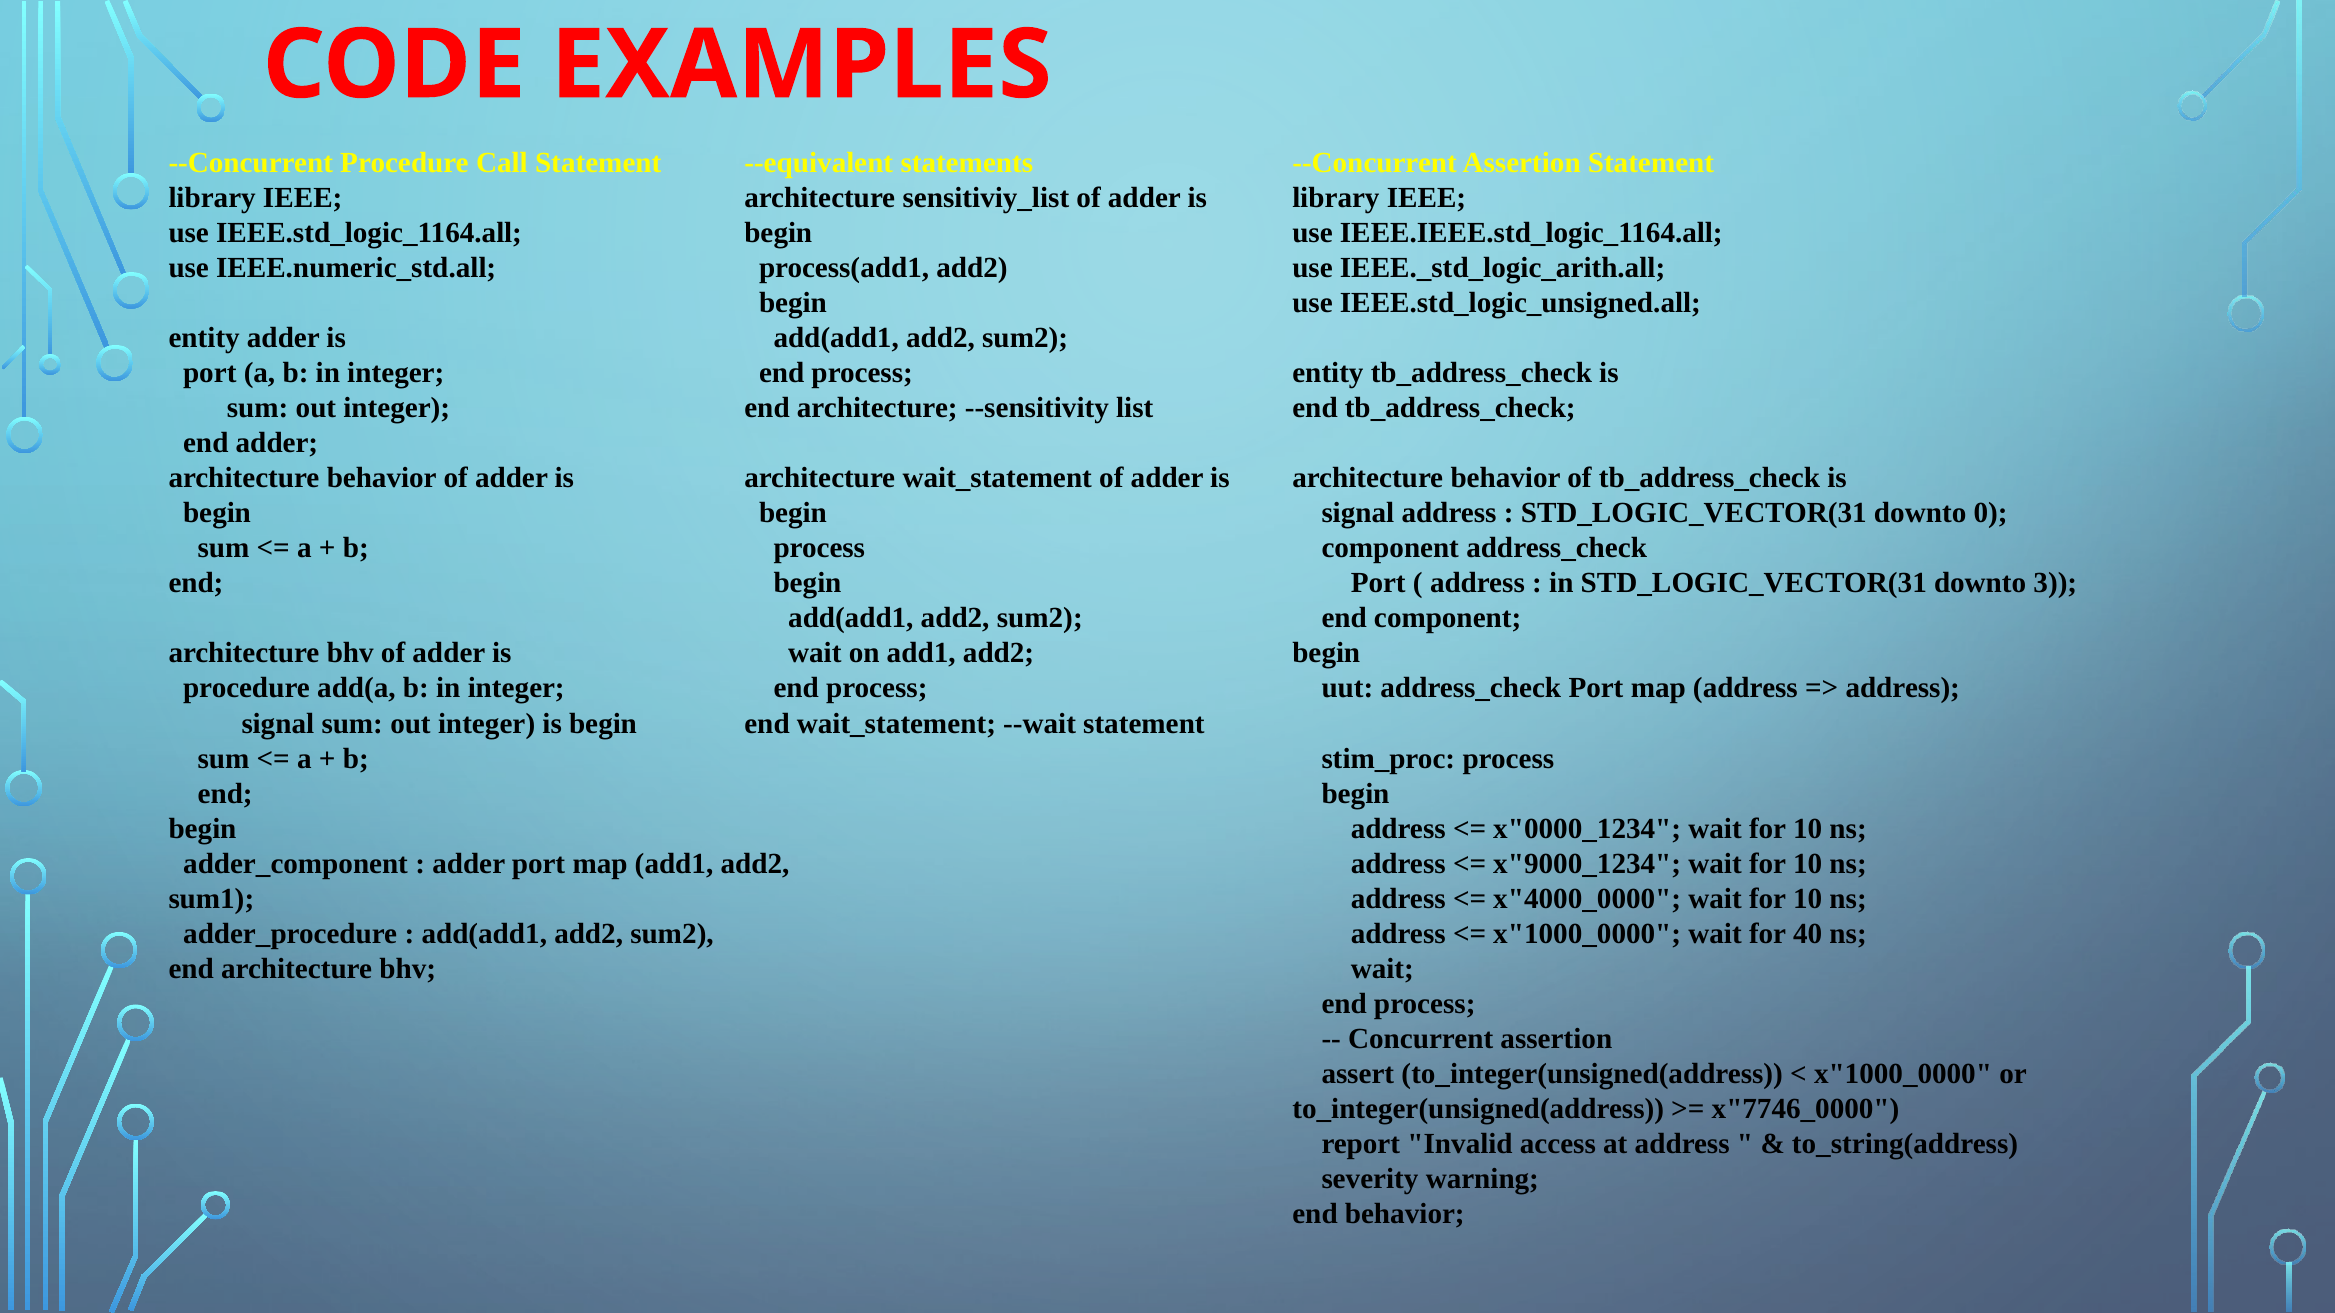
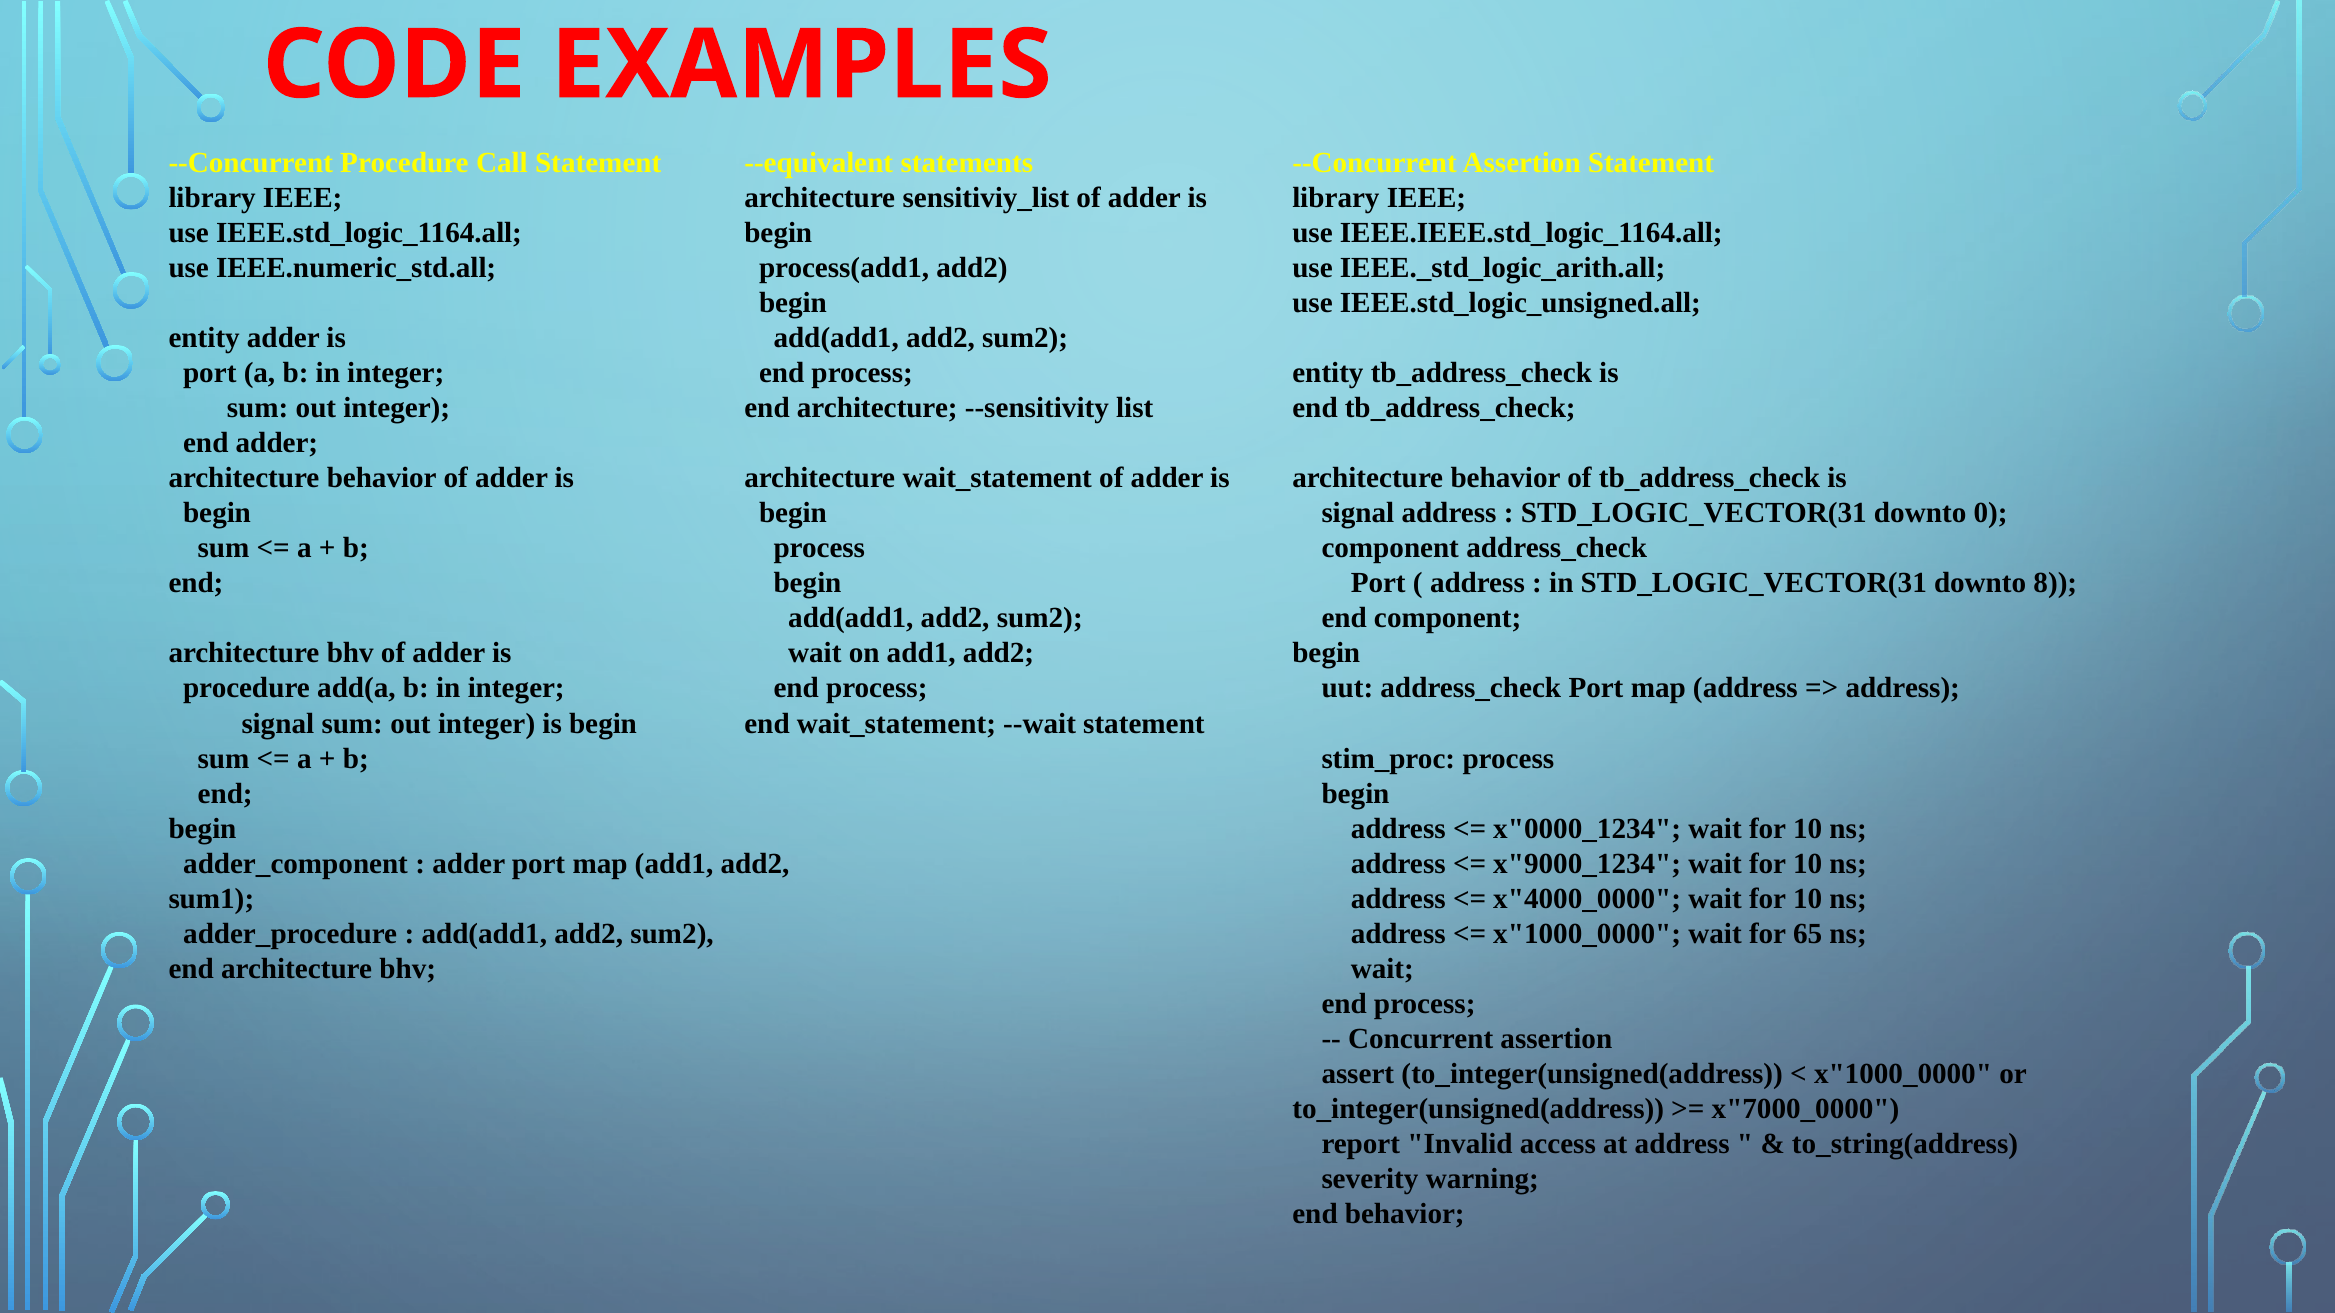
3: 3 -> 8 (2055, 584)
40: 40 -> 65 (1808, 934)
x"7746_0000: x"7746_0000 -> x"7000_0000 (1806, 1109)
